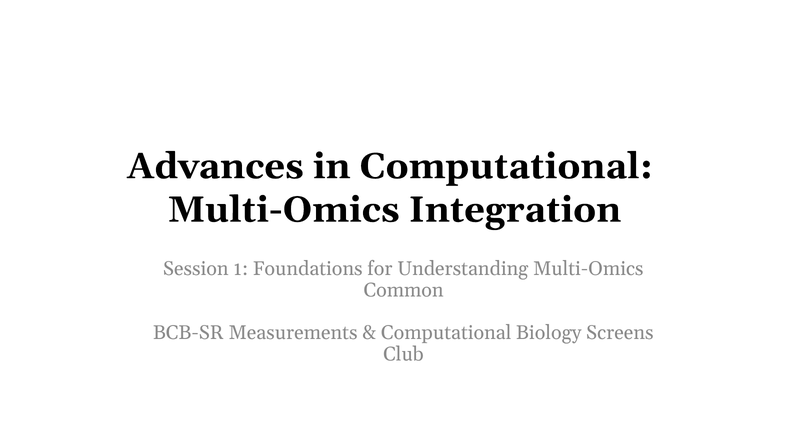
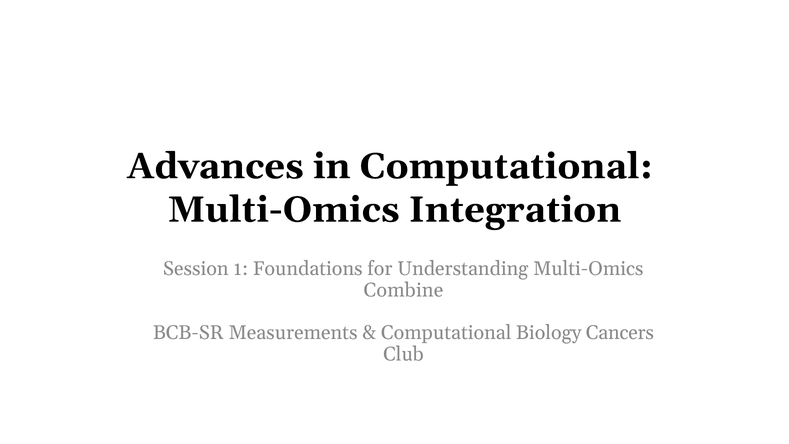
Common: Common -> Combine (403, 290)
Screens: Screens -> Cancers (620, 333)
